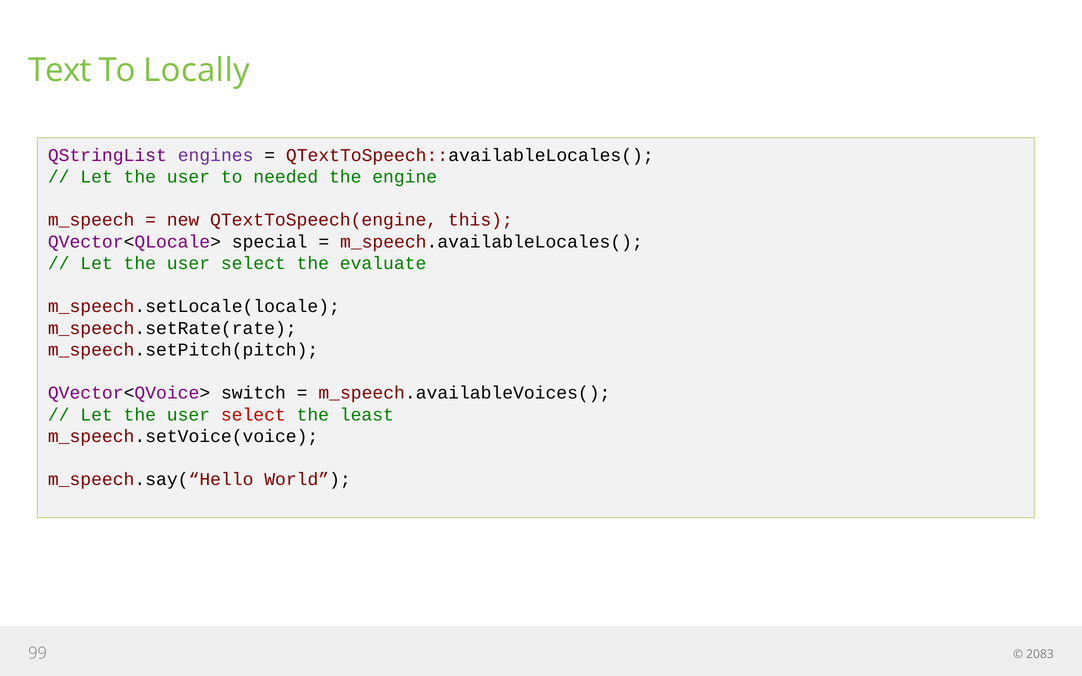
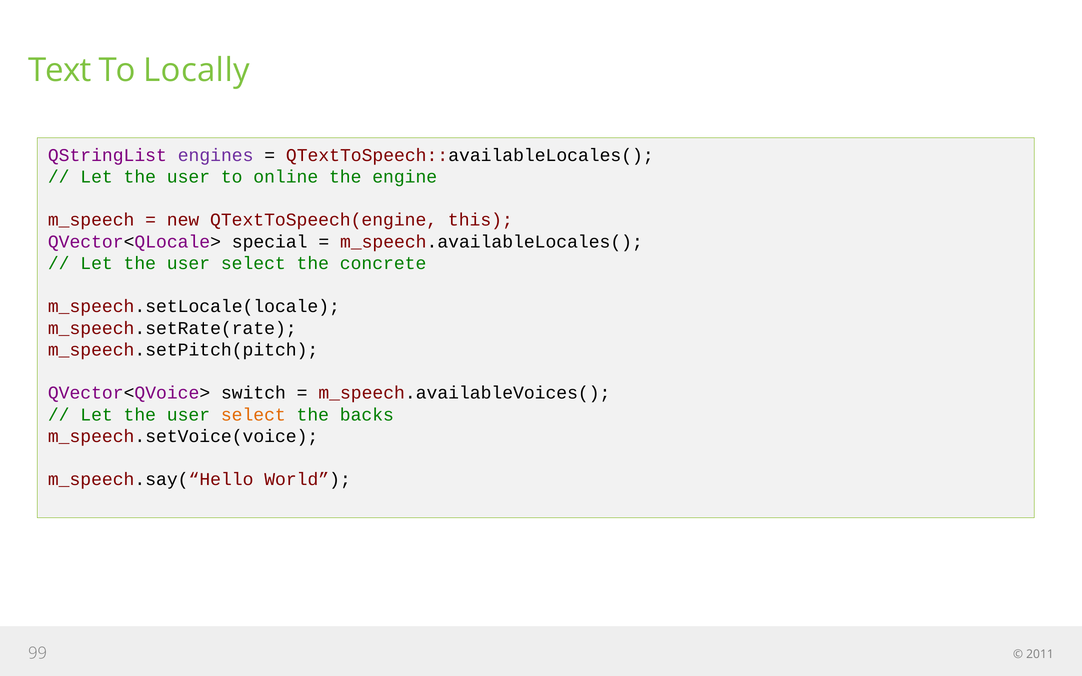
needed: needed -> online (286, 177)
evaluate: evaluate -> concrete (383, 263)
select colour: red -> orange (253, 415)
least: least -> backs (367, 415)
2083: 2083 -> 2011 (1040, 655)
